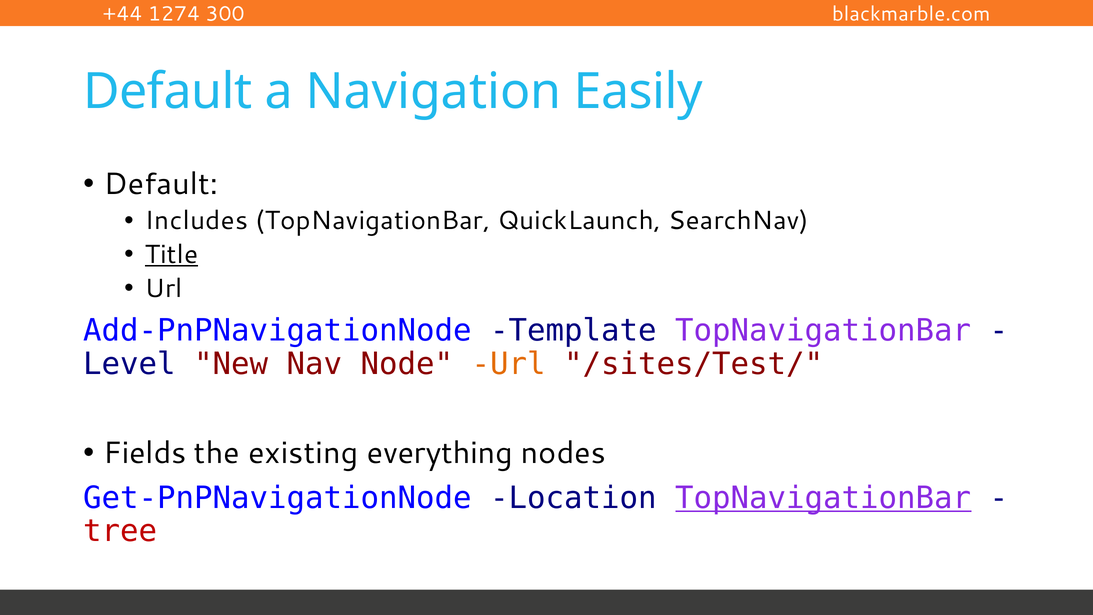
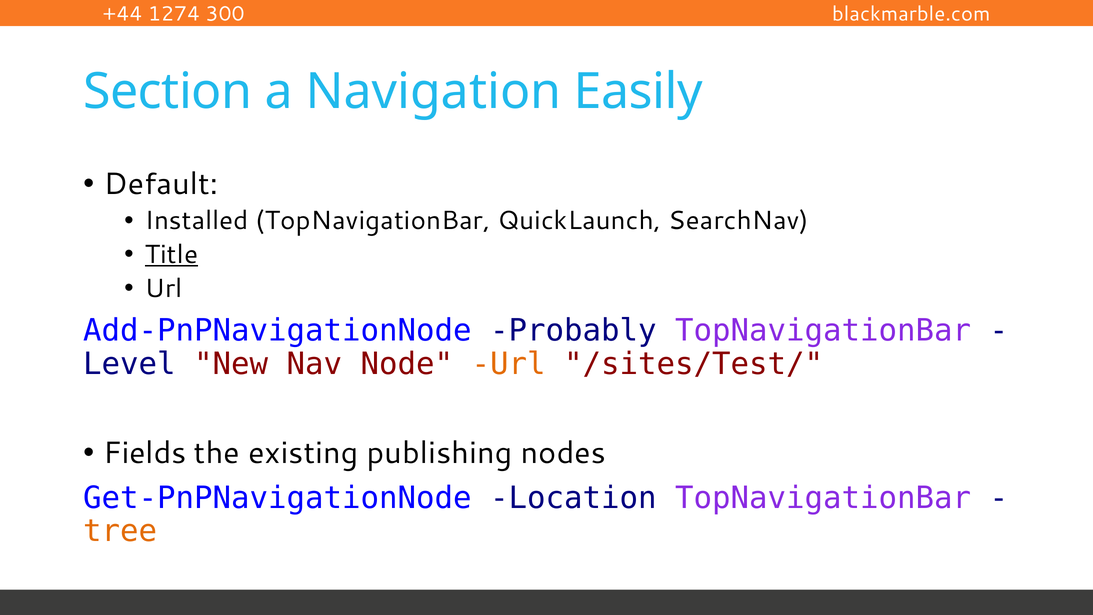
Default: Default -> Section (168, 92)
Includes: Includes -> Installed (197, 221)
Template: Template -> Probably (574, 331)
everything: everything -> publishing (440, 453)
TopNavigationBar underline: present -> none (823, 498)
tree colour: red -> orange (120, 531)
